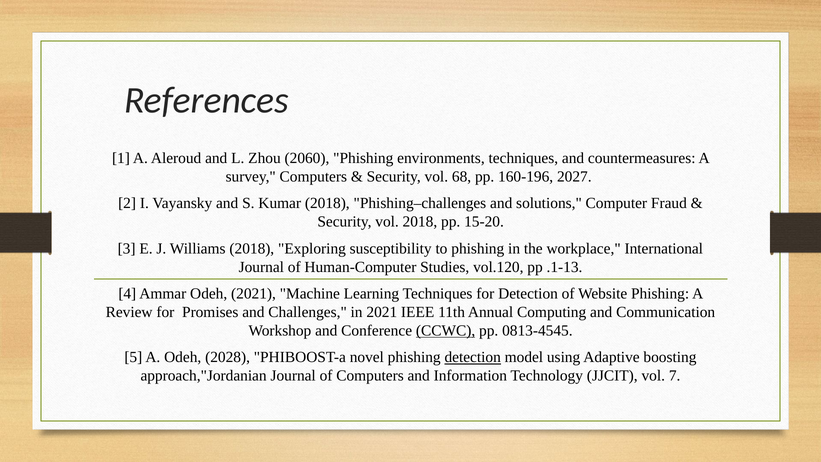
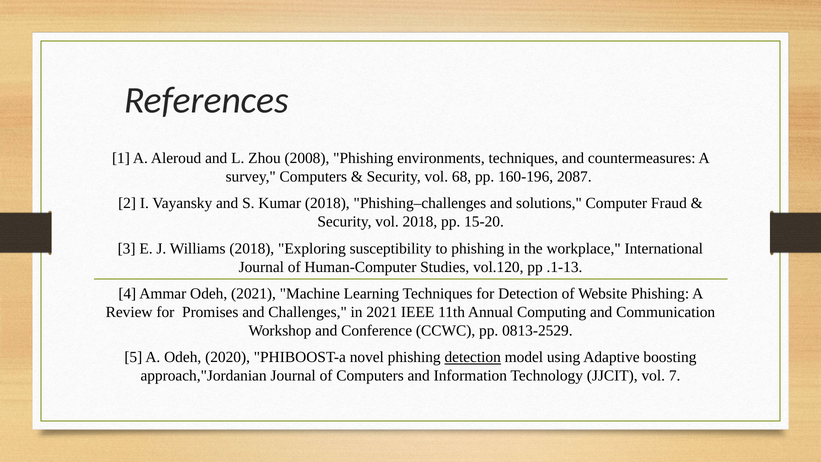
2060: 2060 -> 2008 (307, 158)
2027: 2027 -> 2087 (574, 177)
CCWC underline: present -> none (446, 331)
0813-4545: 0813-4545 -> 0813-2529 (537, 331)
2028: 2028 -> 2020 (228, 357)
